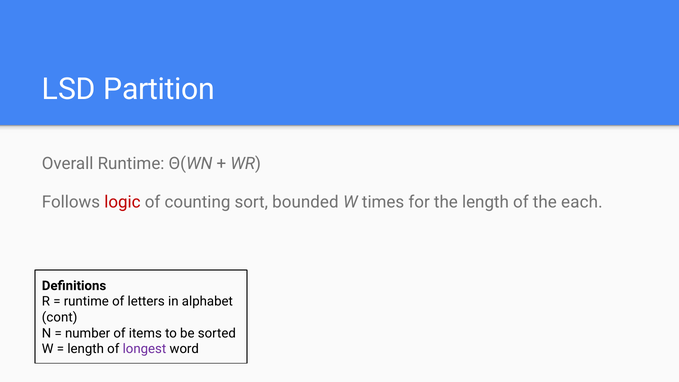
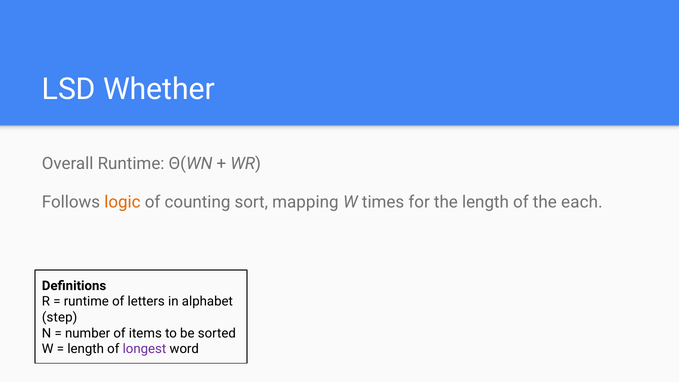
Partition: Partition -> Whether (159, 89)
logic colour: red -> orange (122, 202)
bounded: bounded -> mapping (305, 202)
cont: cont -> step (60, 317)
